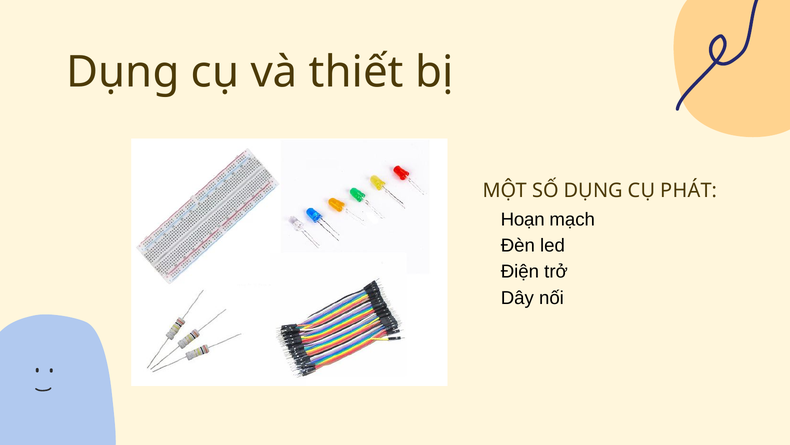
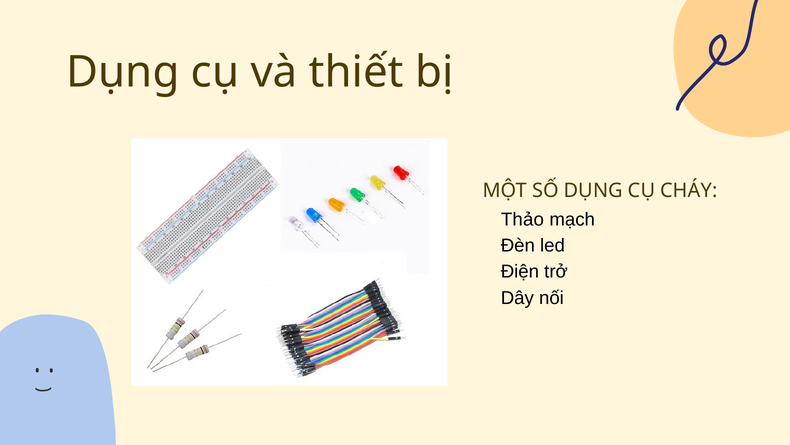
PHÁT: PHÁT -> CHÁY (689, 190)
Hoạn: Hoạn -> Thảo (522, 219)
